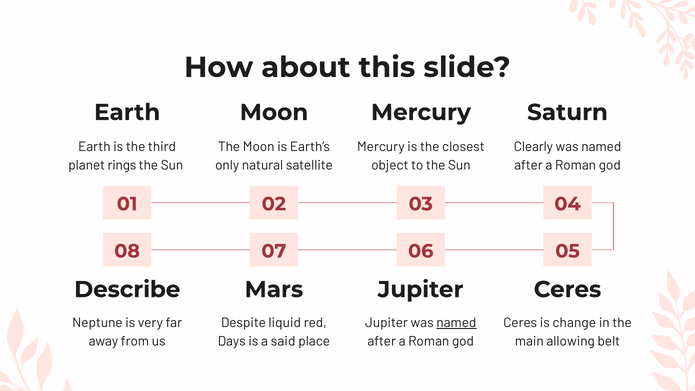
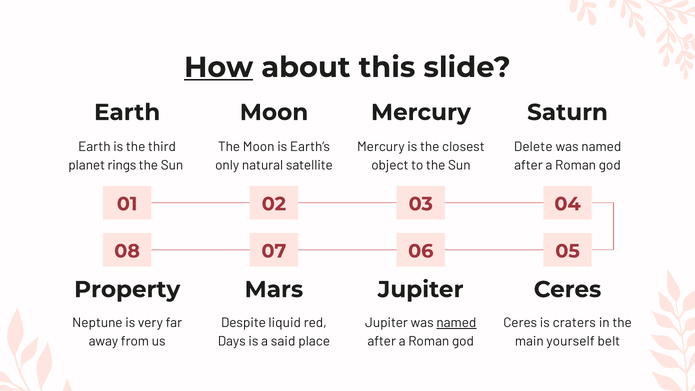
How underline: none -> present (219, 67)
Clearly: Clearly -> Delete (533, 147)
Describe: Describe -> Property (127, 289)
change: change -> craters (574, 323)
allowing: allowing -> yourself (571, 341)
